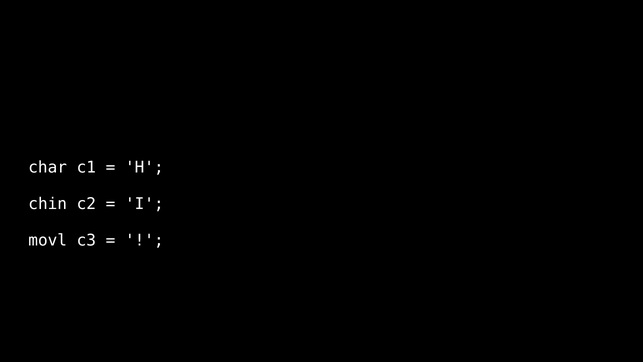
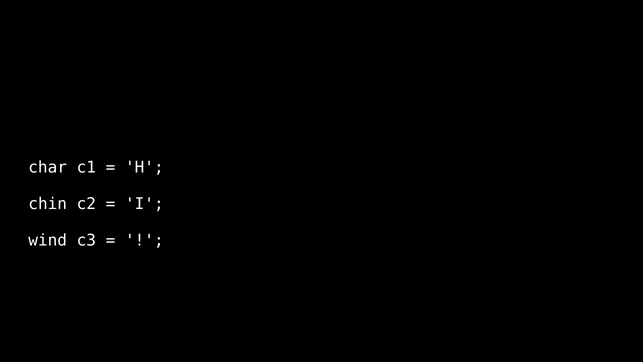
movl: movl -> wind (48, 240)
